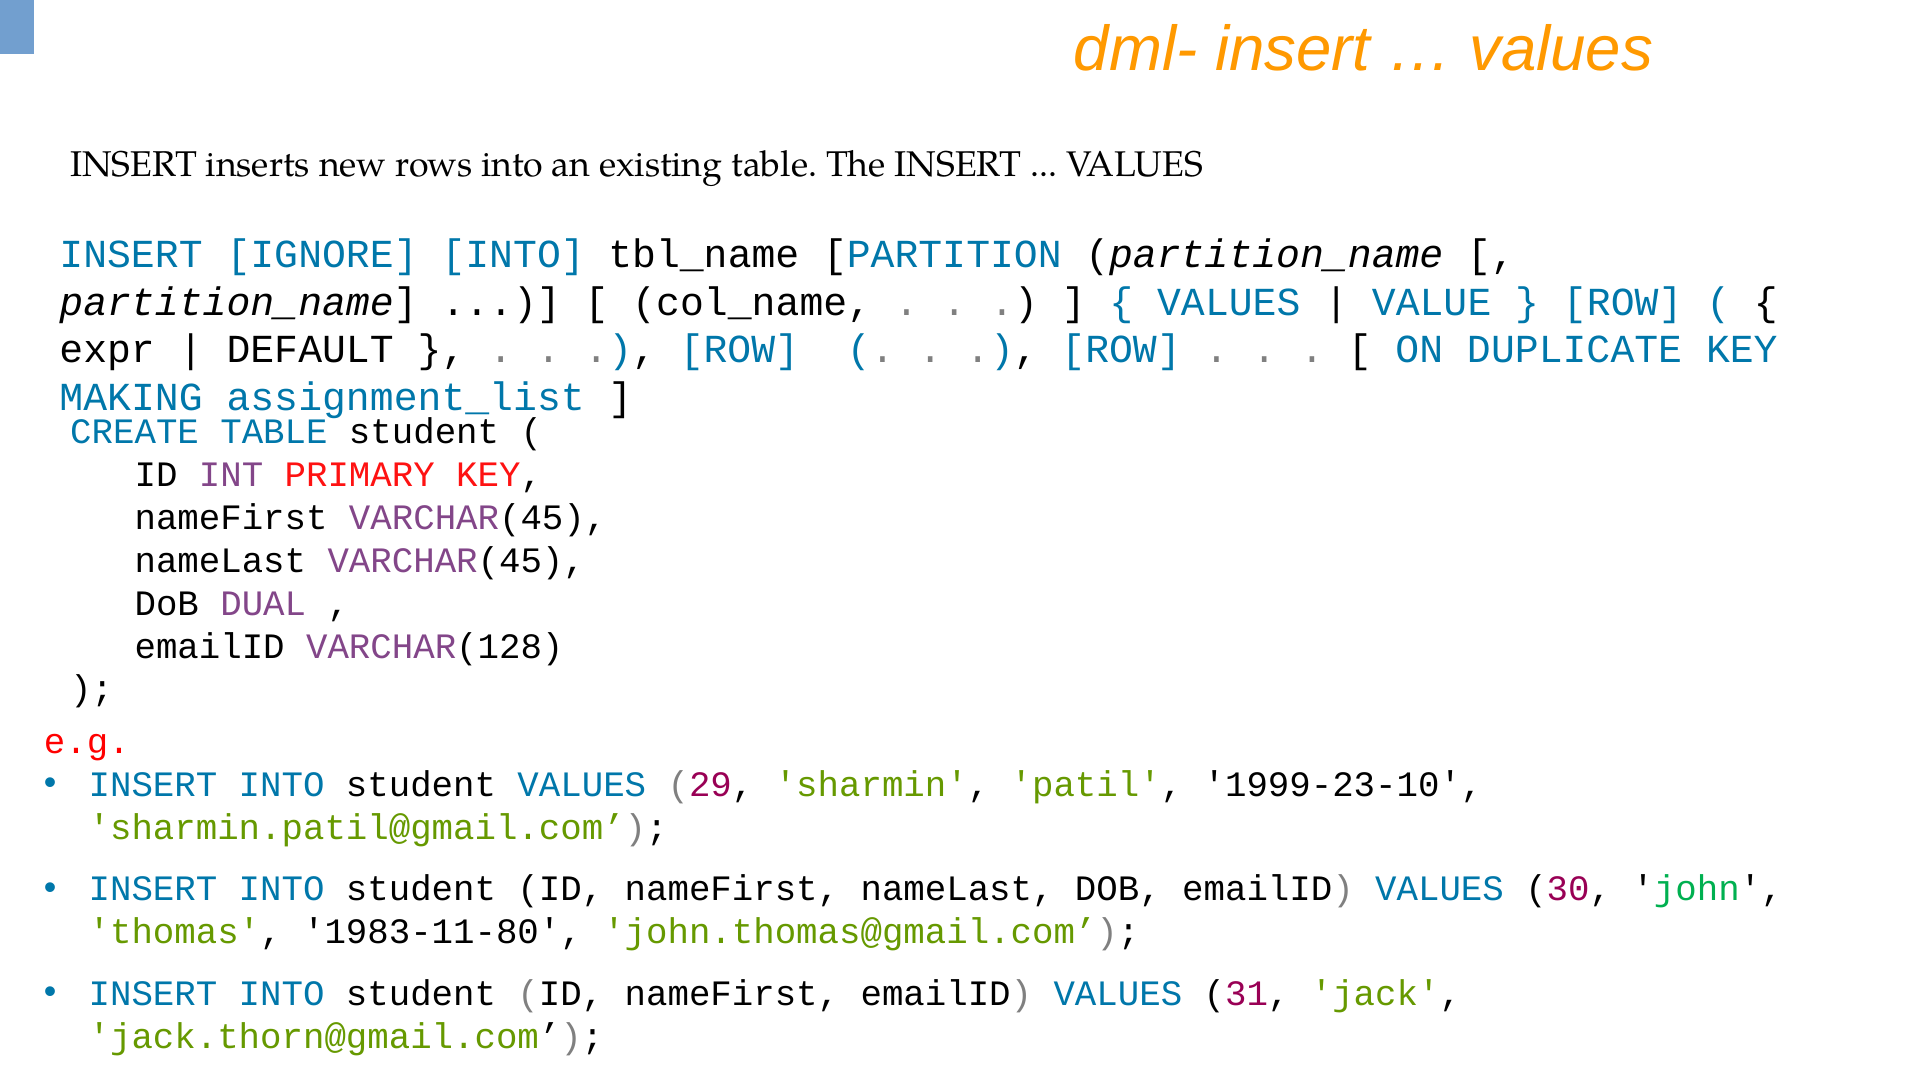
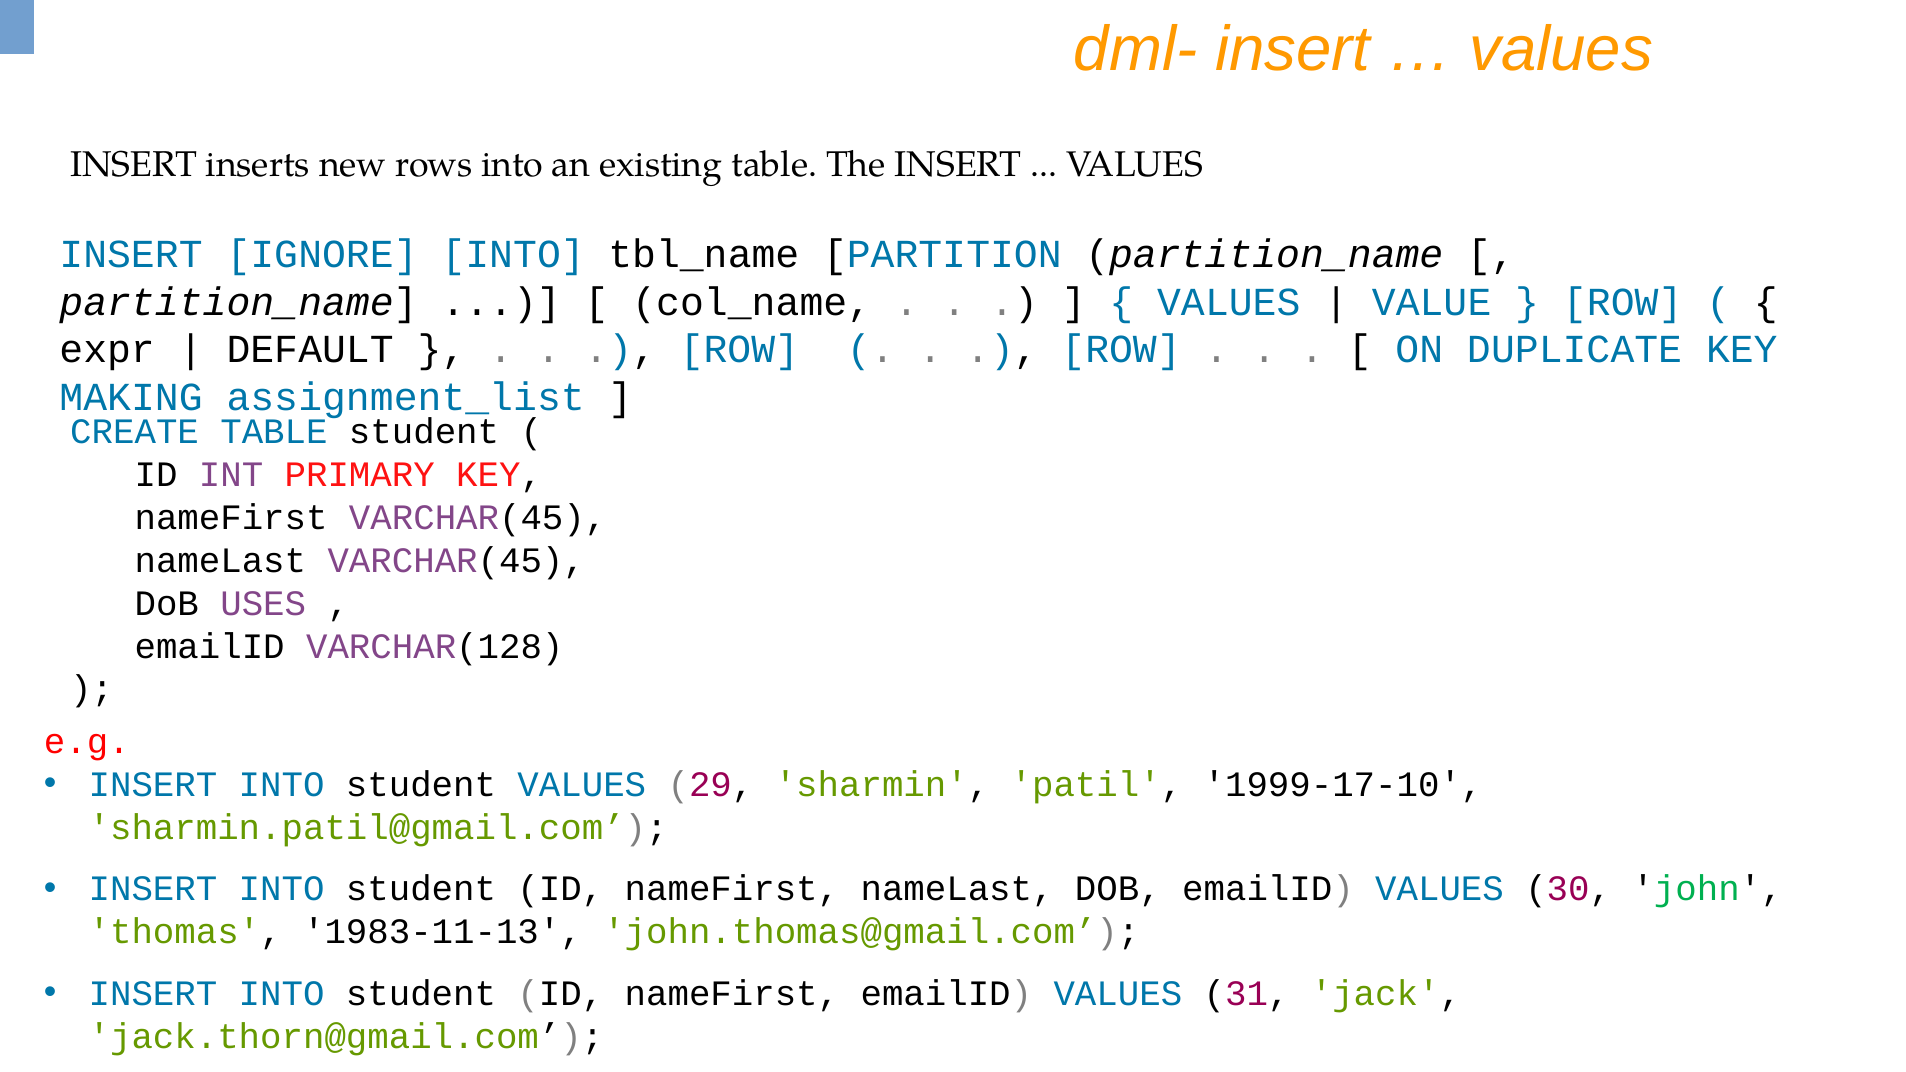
DUAL: DUAL -> USES (263, 603)
1999-23-10: 1999-23-10 -> 1999-17-10 (1343, 784)
1983-11-80: 1983-11-80 -> 1983-11-13 (442, 932)
